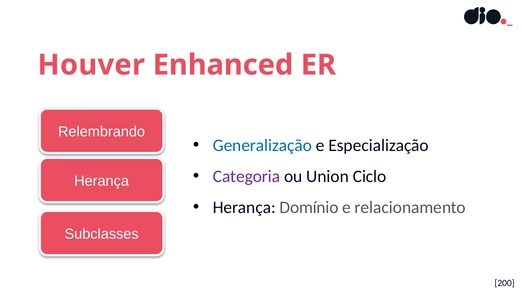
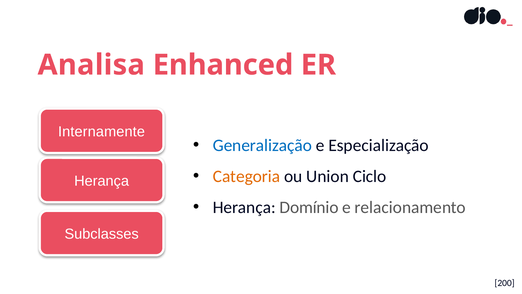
Houver: Houver -> Analisa (91, 65)
Relembrando: Relembrando -> Internamente (101, 132)
Categoria colour: purple -> orange (247, 176)
